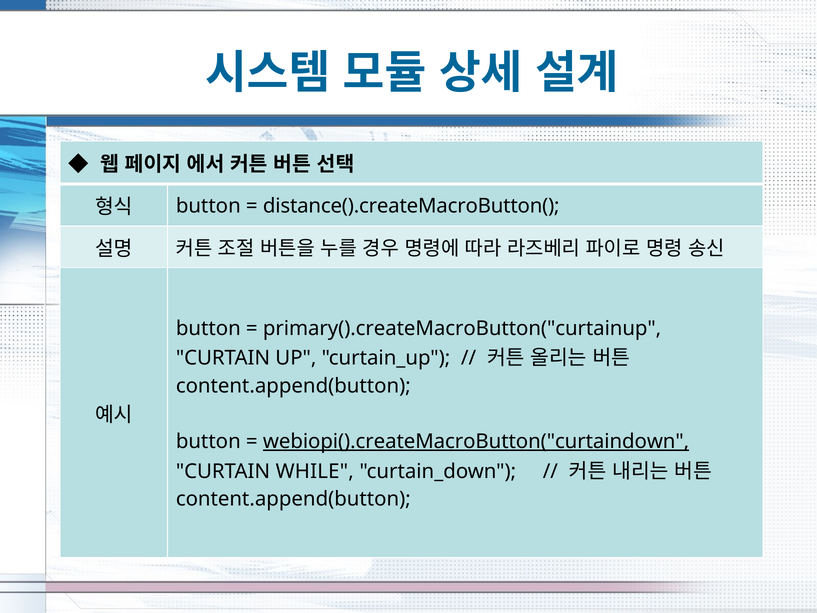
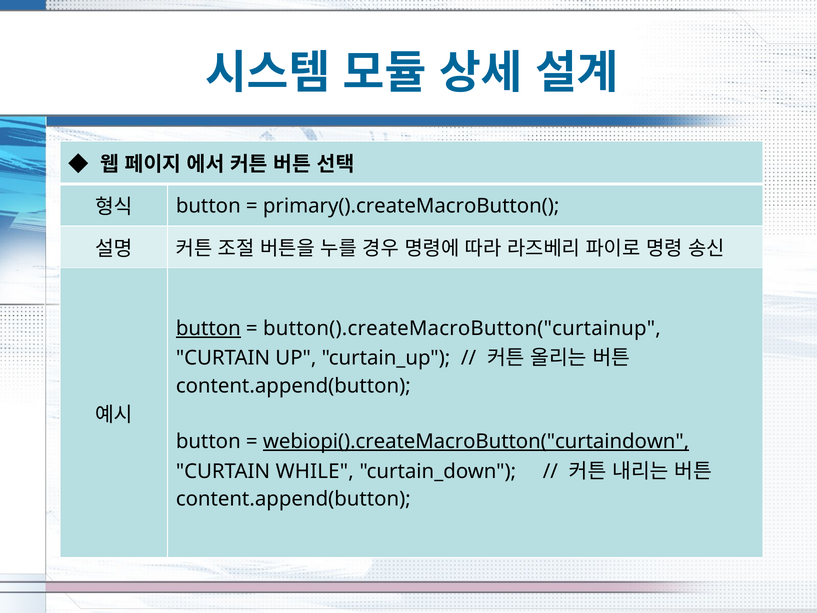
distance().createMacroButton(: distance().createMacroButton( -> primary().createMacroButton( (411, 206)
button underline: none -> present (208, 328)
primary().createMacroButton("curtainup: primary().createMacroButton("curtainup -> button().createMacroButton("curtainup (462, 328)
